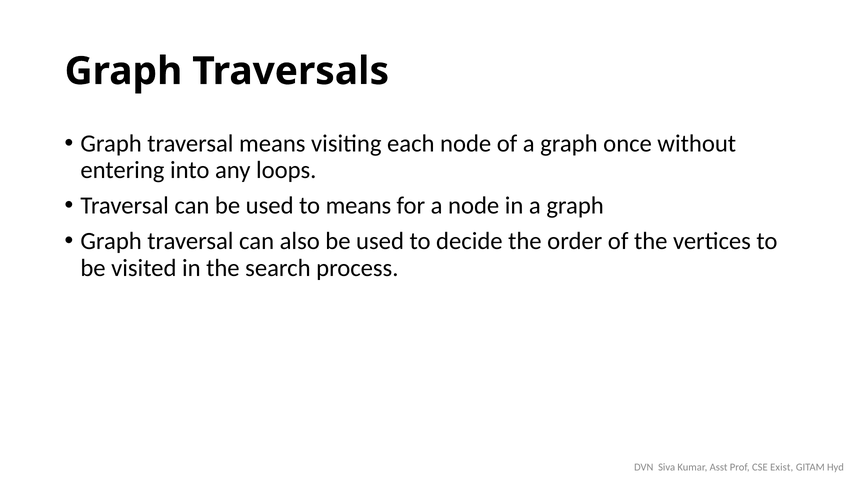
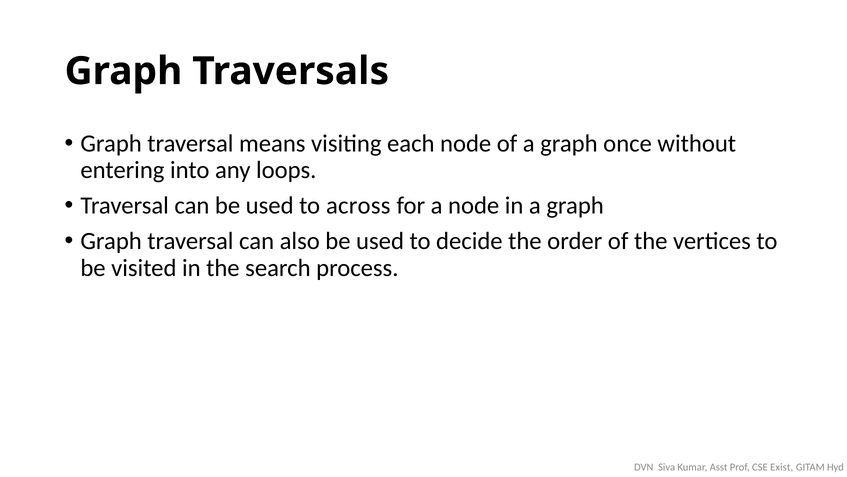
to means: means -> across (358, 205)
